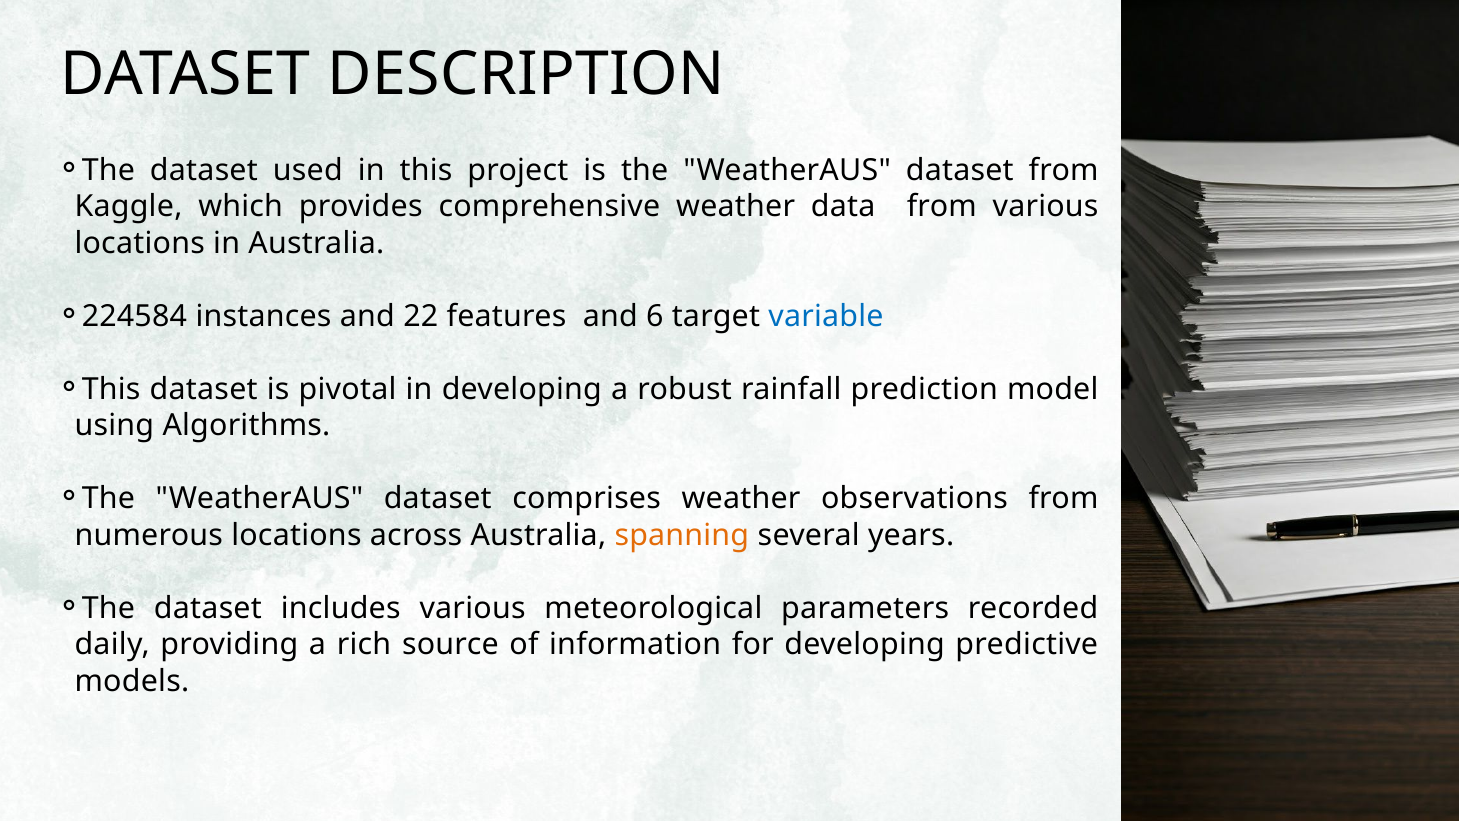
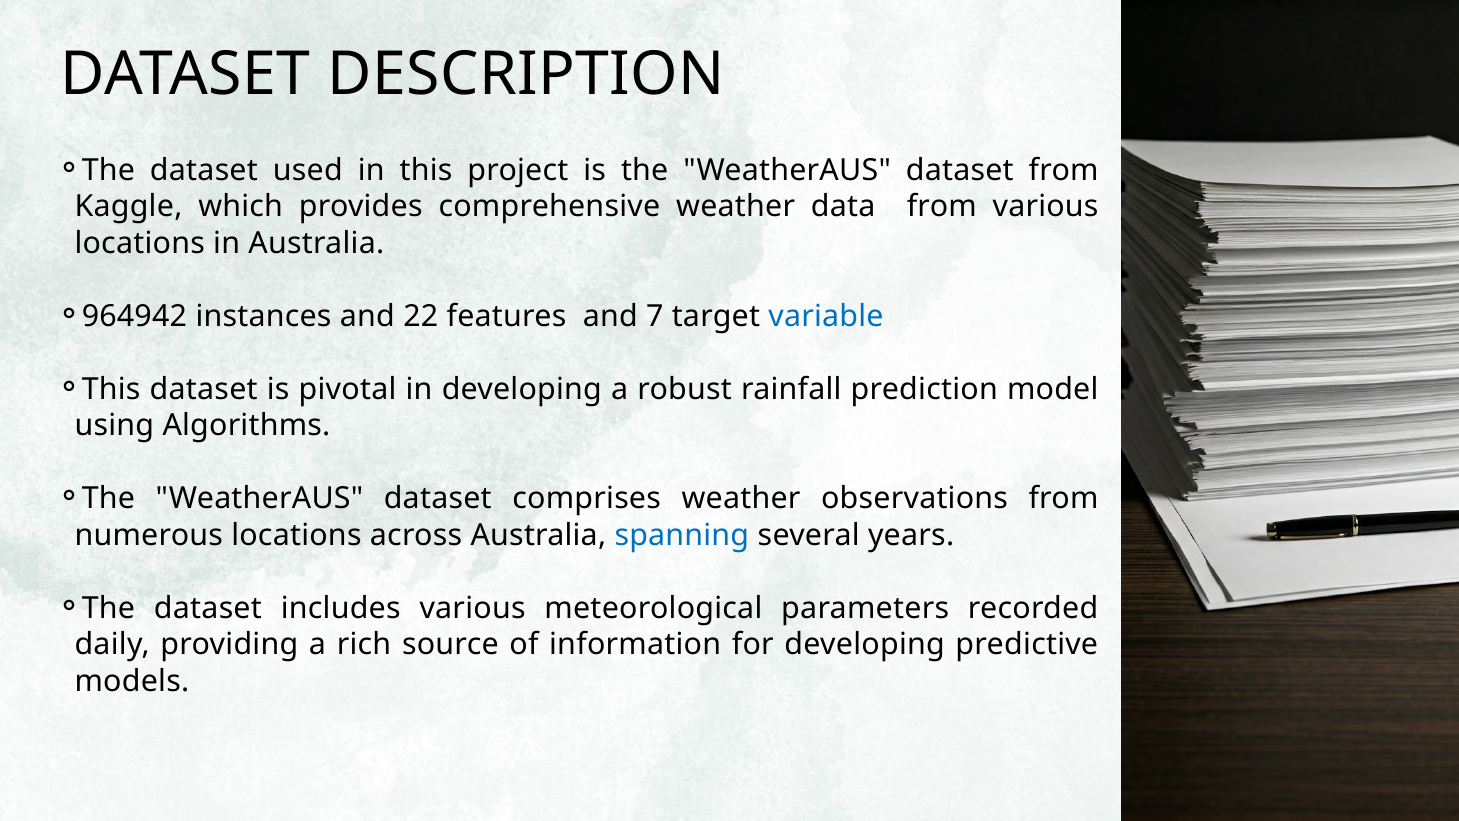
224584: 224584 -> 964942 (134, 316)
6: 6 -> 7 (655, 316)
spanning colour: orange -> blue (682, 535)
